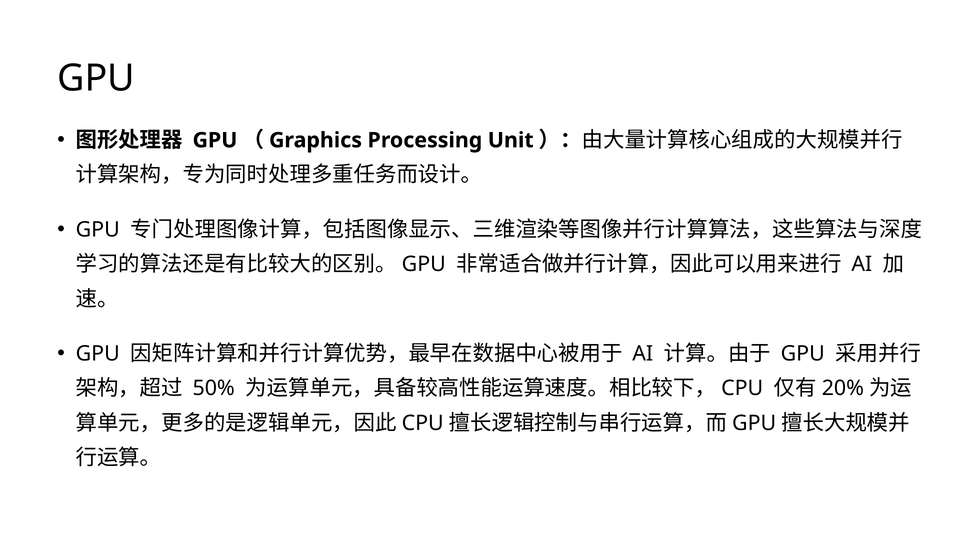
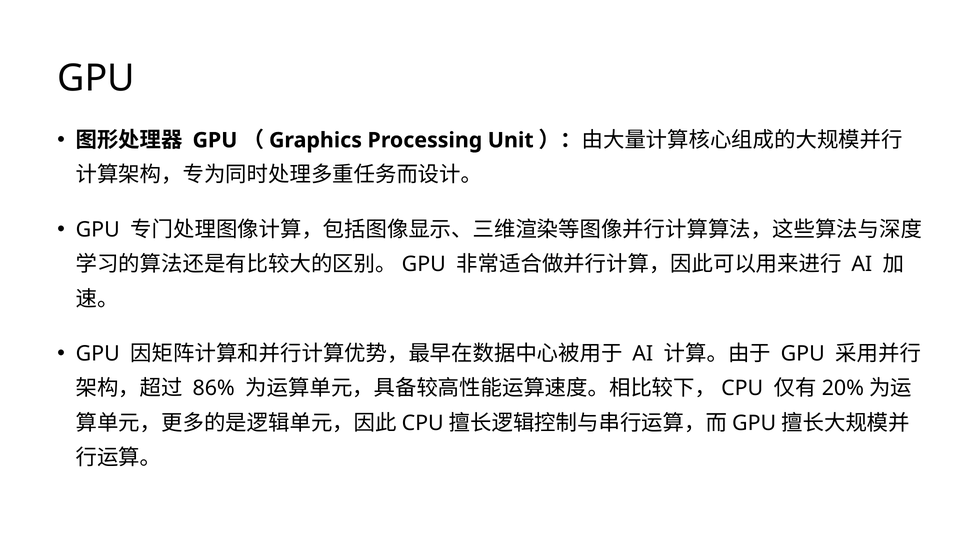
50%: 50% -> 86% (214, 388)
